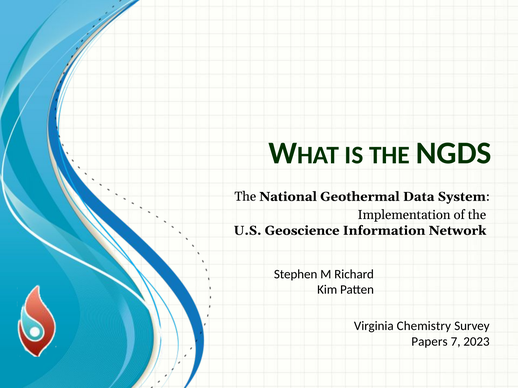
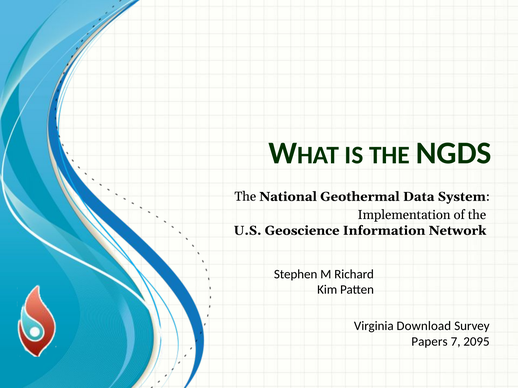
Chemistry: Chemistry -> Download (424, 326)
2023: 2023 -> 2095 (476, 342)
